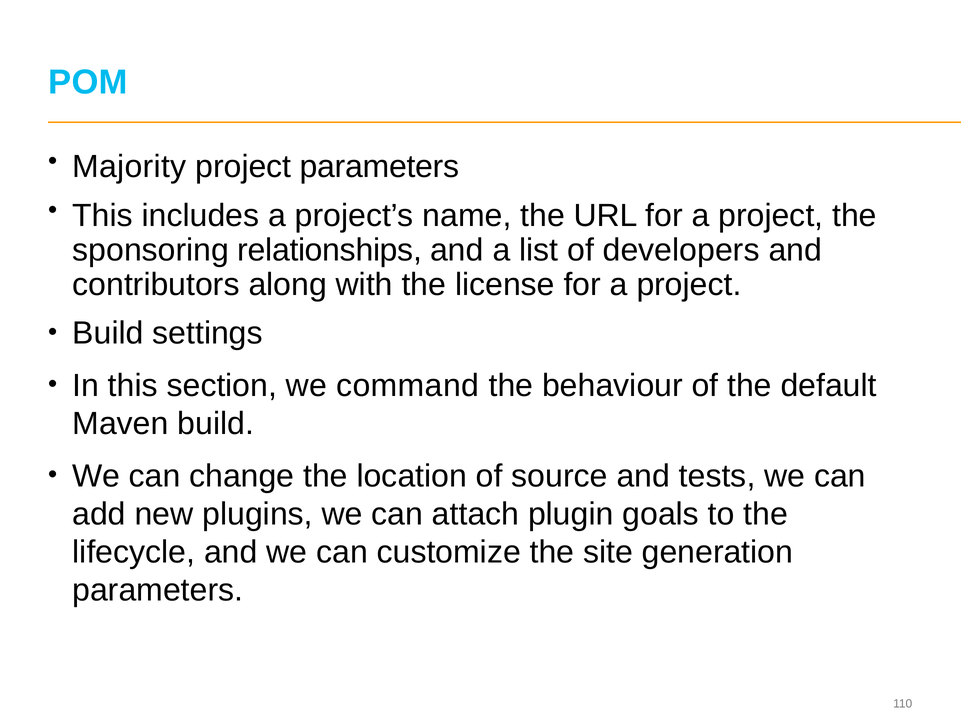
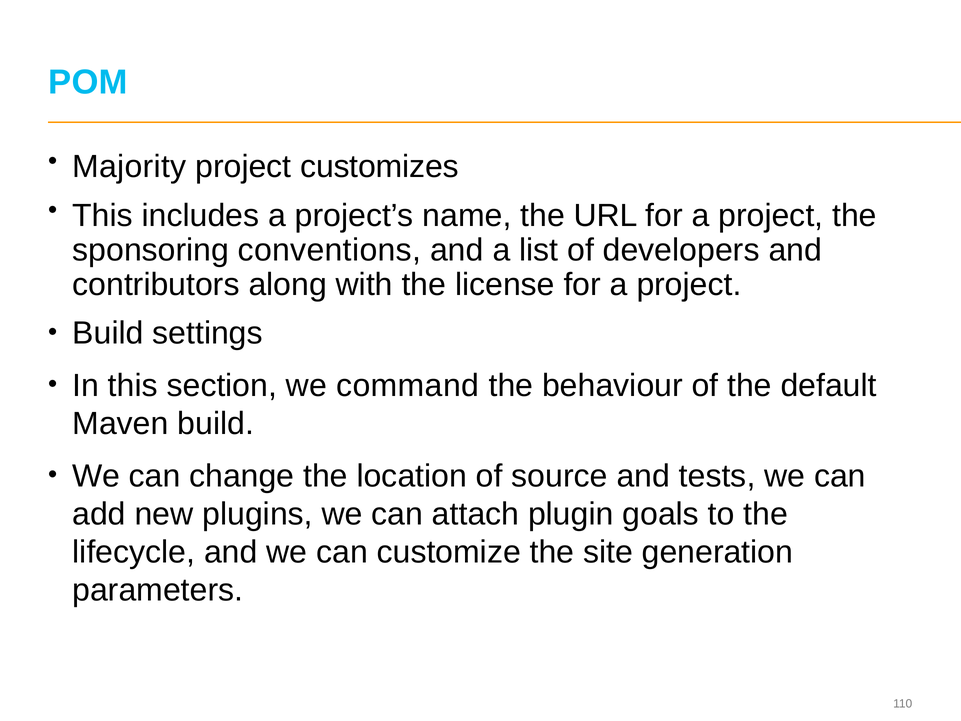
project parameters: parameters -> customizes (379, 167)
relationships: relationships -> conventions (329, 250)
